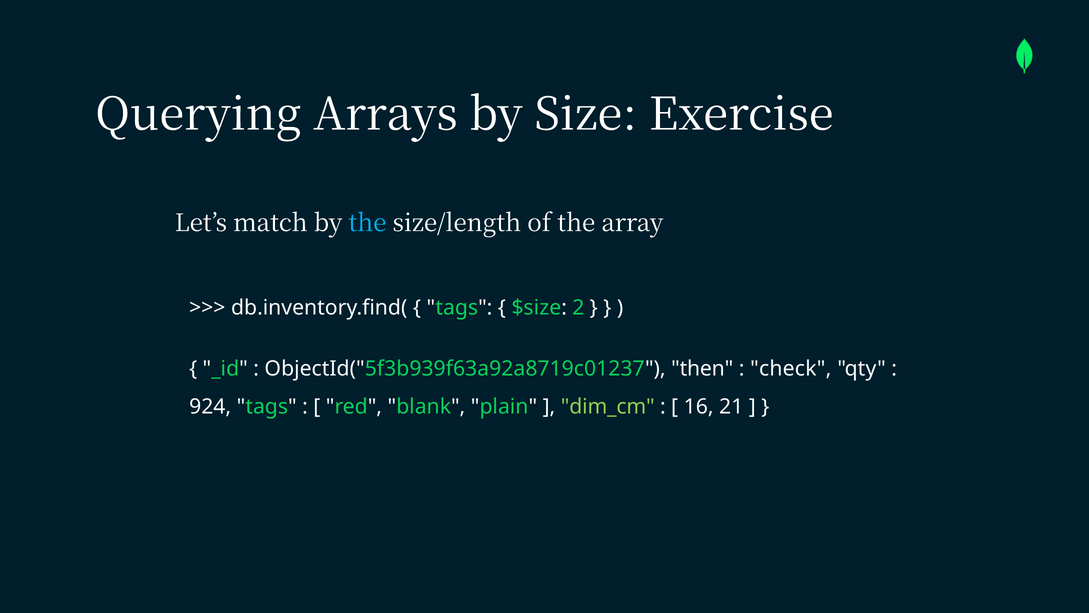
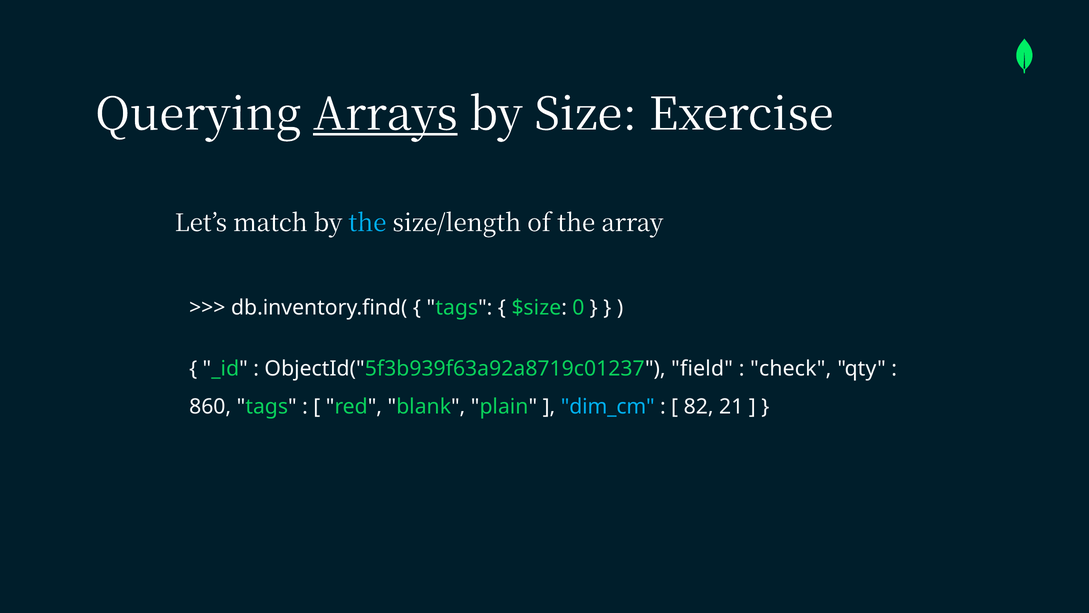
Arrays underline: none -> present (385, 115)
2: 2 -> 0 (578, 308)
then: then -> field (702, 368)
924: 924 -> 860 (210, 406)
dim_cm colour: light green -> light blue (608, 406)
16: 16 -> 82 (699, 406)
